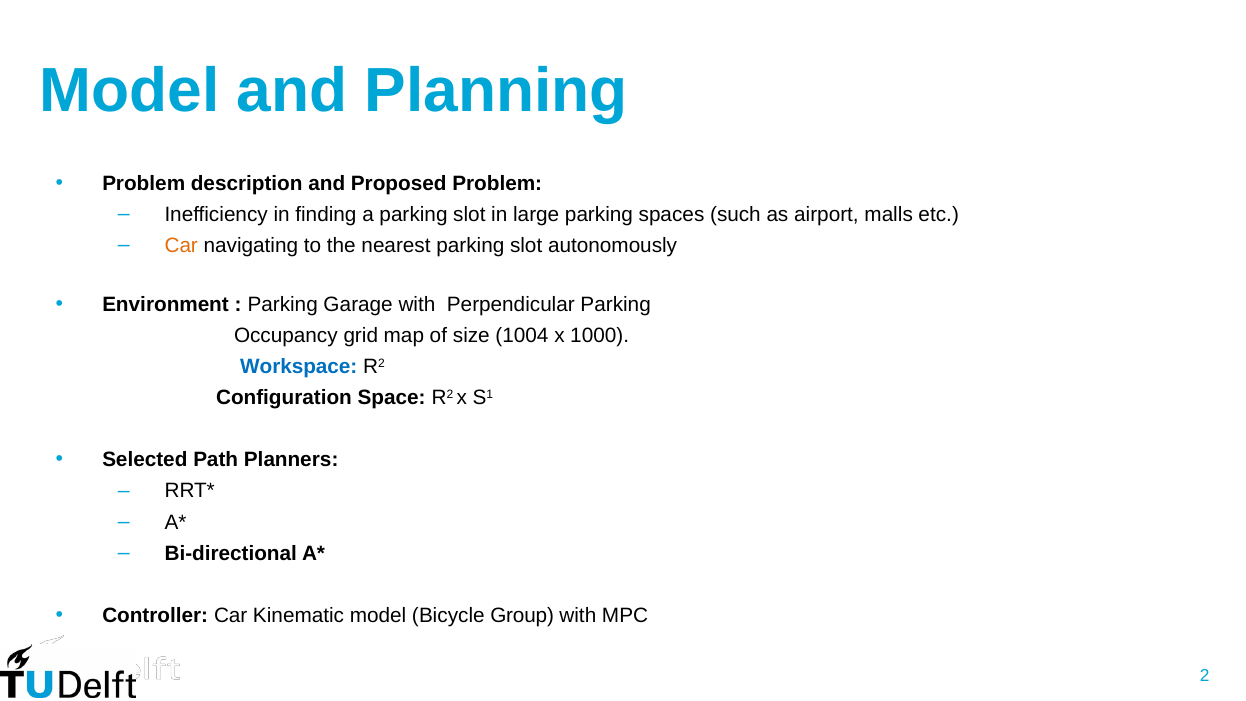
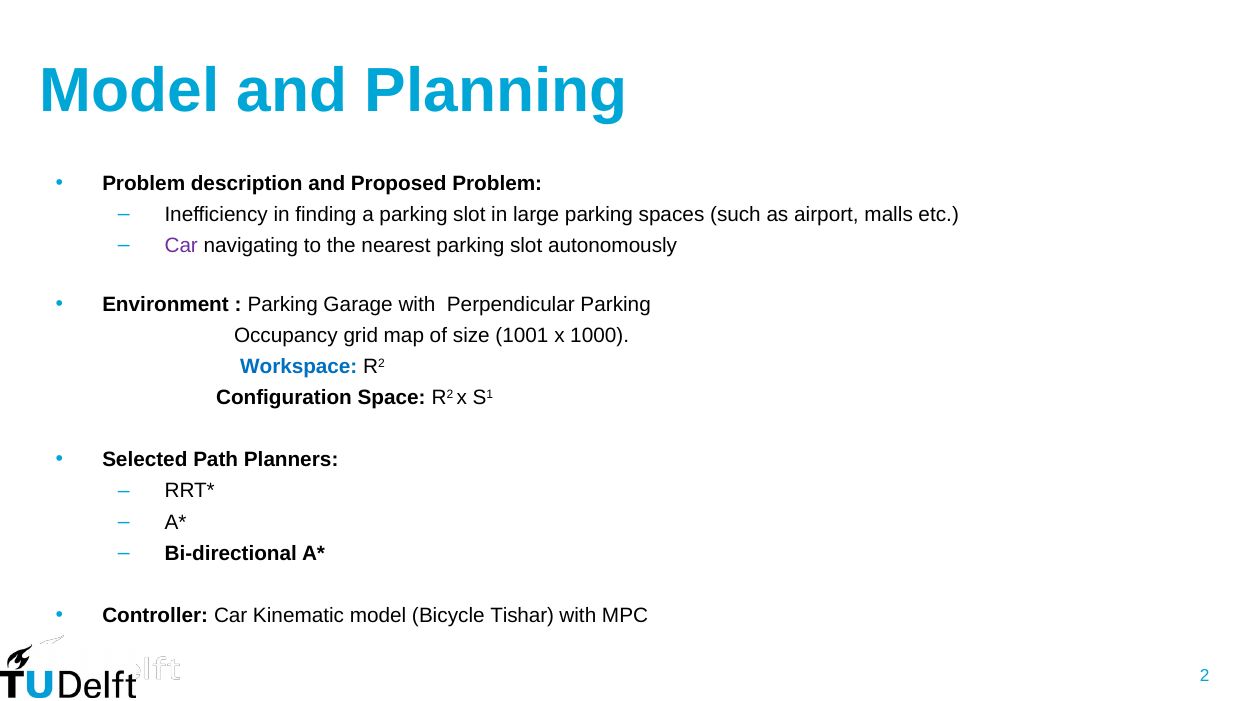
Car colour: orange -> purple (181, 246)
1004: 1004 -> 1001 (522, 335)
Group: Group -> Tishar (522, 616)
